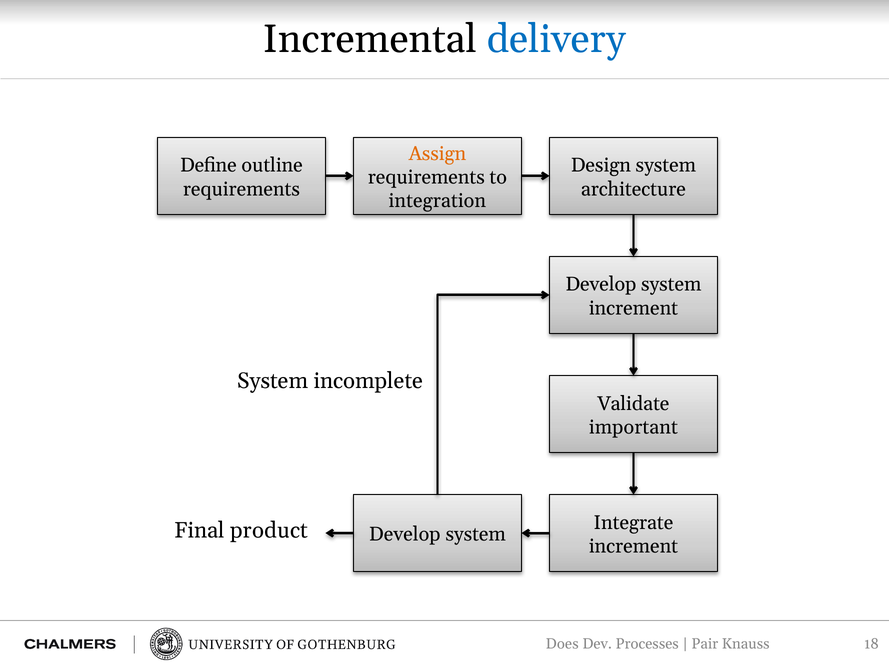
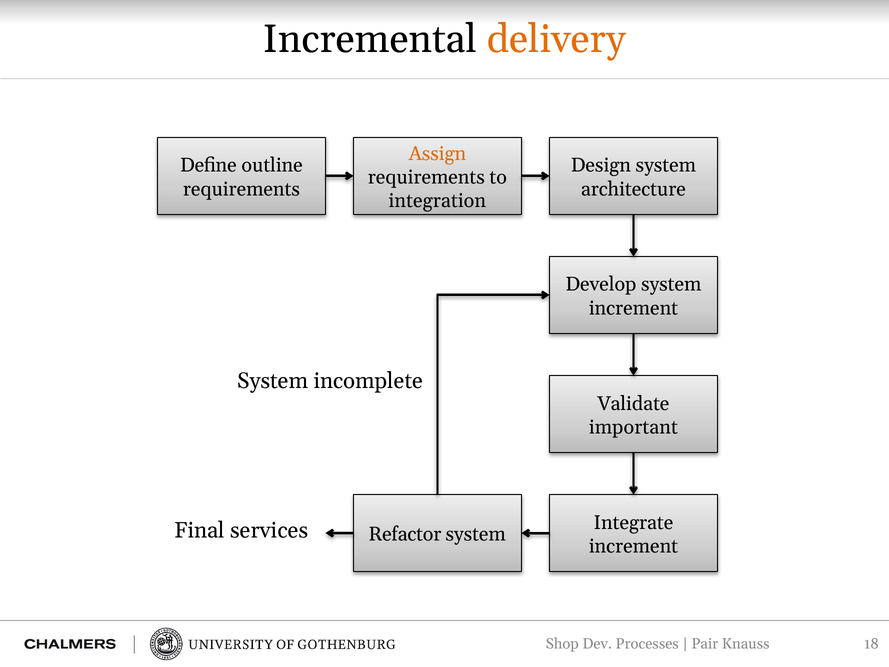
delivery colour: blue -> orange (556, 39)
product: product -> services (269, 530)
Develop: Develop -> Refactor (405, 534)
Does: Does -> Shop (562, 644)
